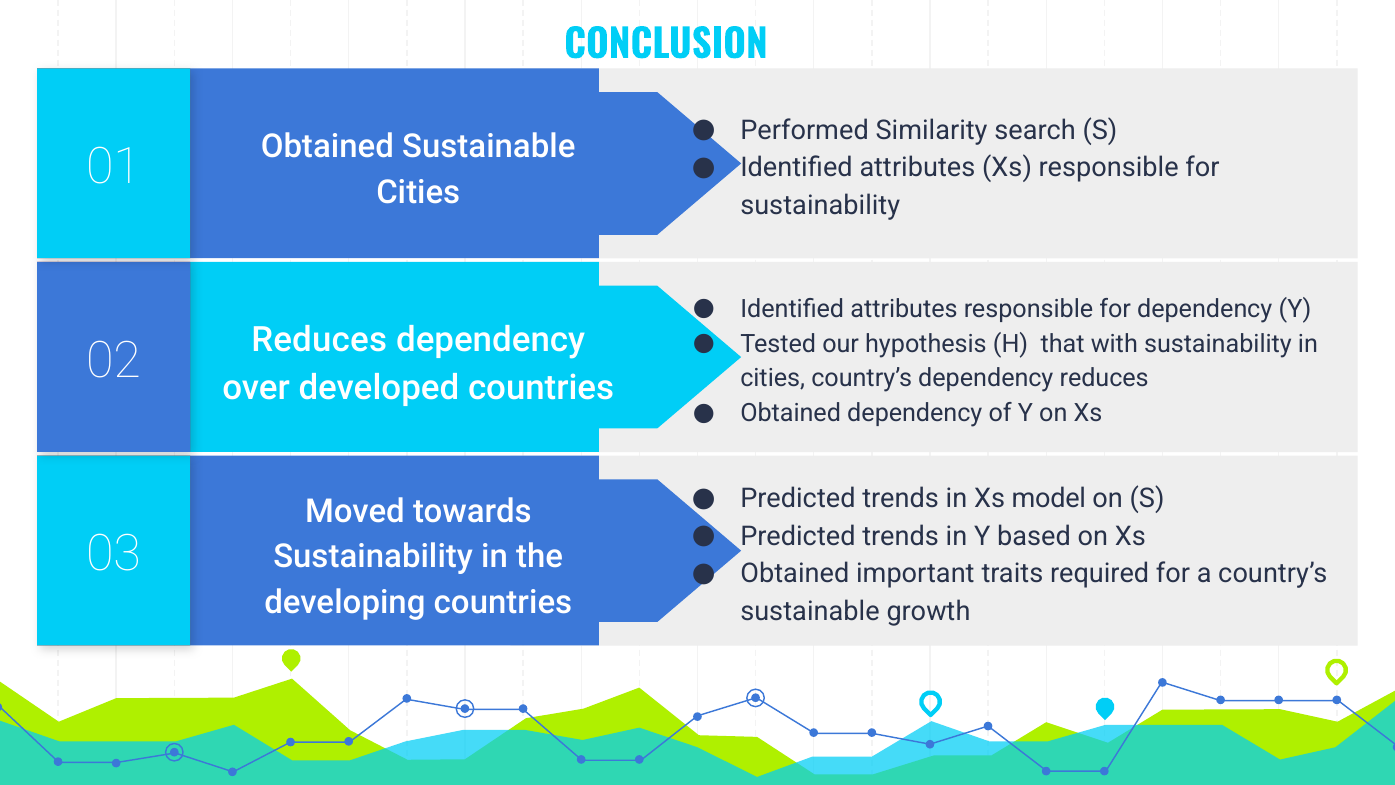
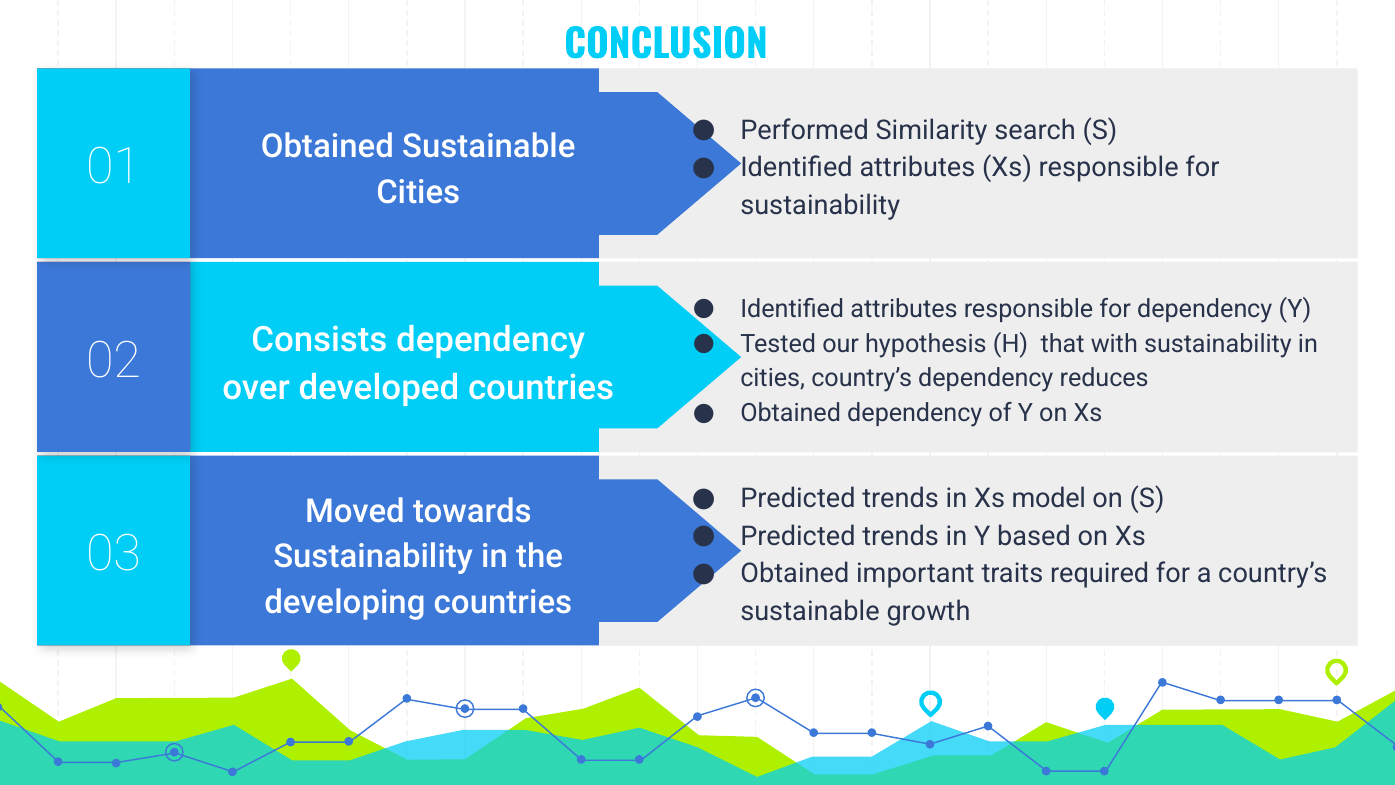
Reduces: Reduces -> Consists (319, 339)
